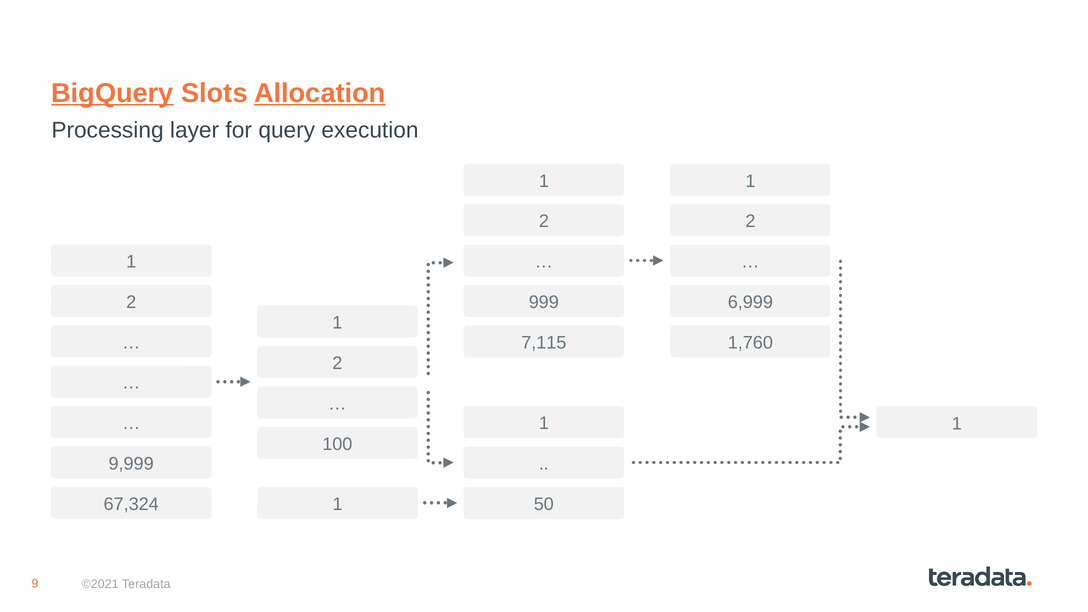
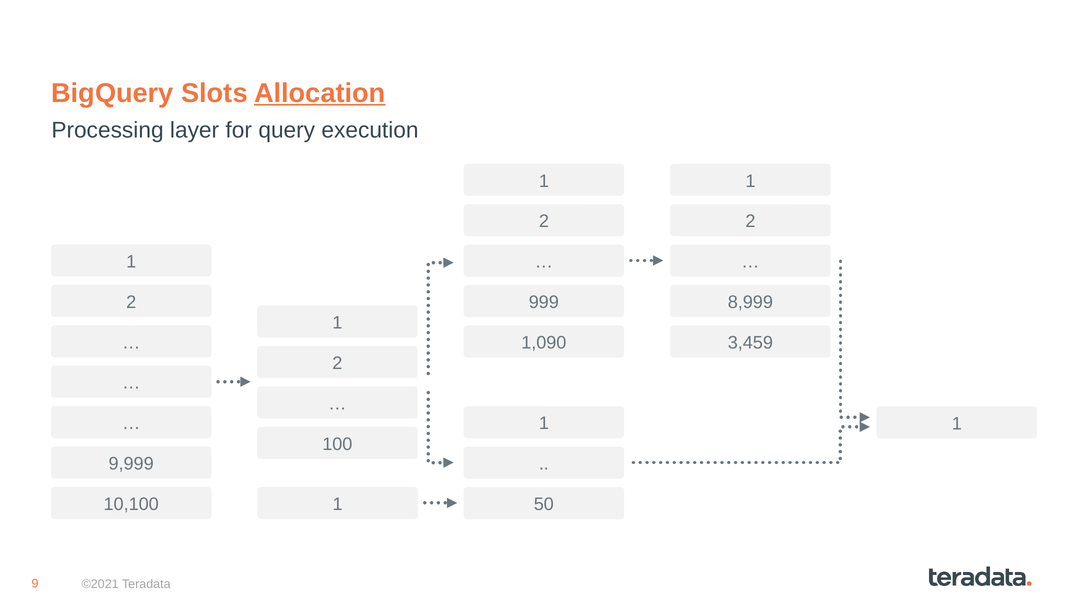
BigQuery underline: present -> none (112, 93)
6,999: 6,999 -> 8,999 (750, 302)
7,115: 7,115 -> 1,090 (544, 343)
1,760: 1,760 -> 3,459 (750, 343)
67,324: 67,324 -> 10,100 (131, 504)
